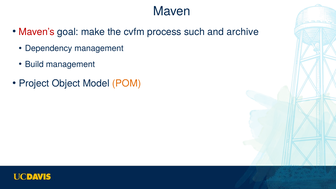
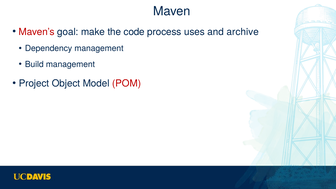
cvfm: cvfm -> code (134, 32)
such: such -> uses (194, 32)
POM colour: orange -> red (127, 83)
